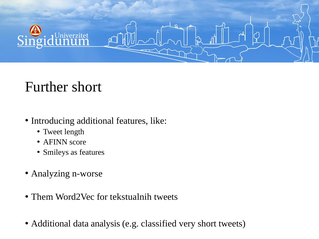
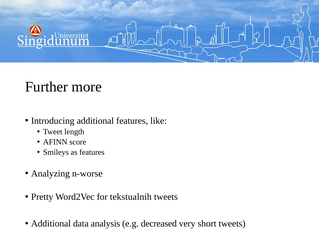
Further short: short -> more (87, 87)
Them: Them -> Pretty (42, 197)
classified: classified -> decreased (159, 224)
